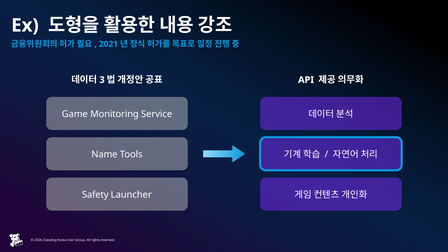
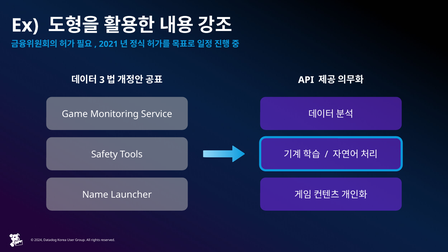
Name: Name -> Safety (104, 154)
Safety: Safety -> Name (95, 195)
